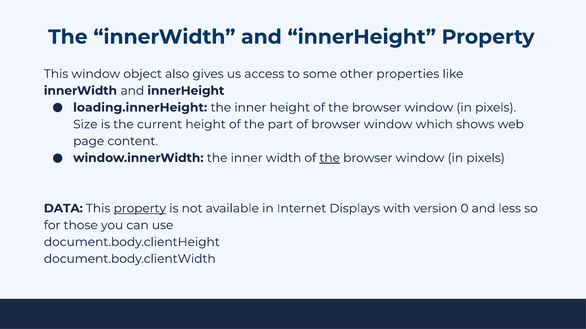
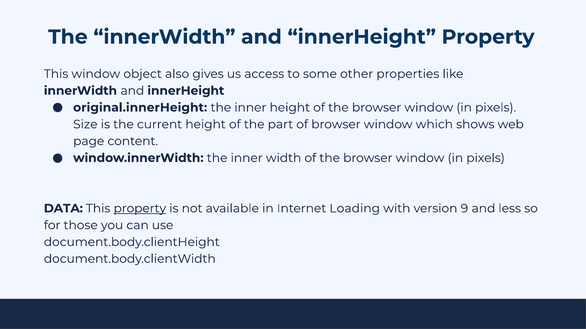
loading.innerHeight: loading.innerHeight -> original.innerHeight (140, 108)
the underline: present -> none (330, 158)
Displays: Displays -> Loading (355, 209)
0: 0 -> 9 (464, 209)
